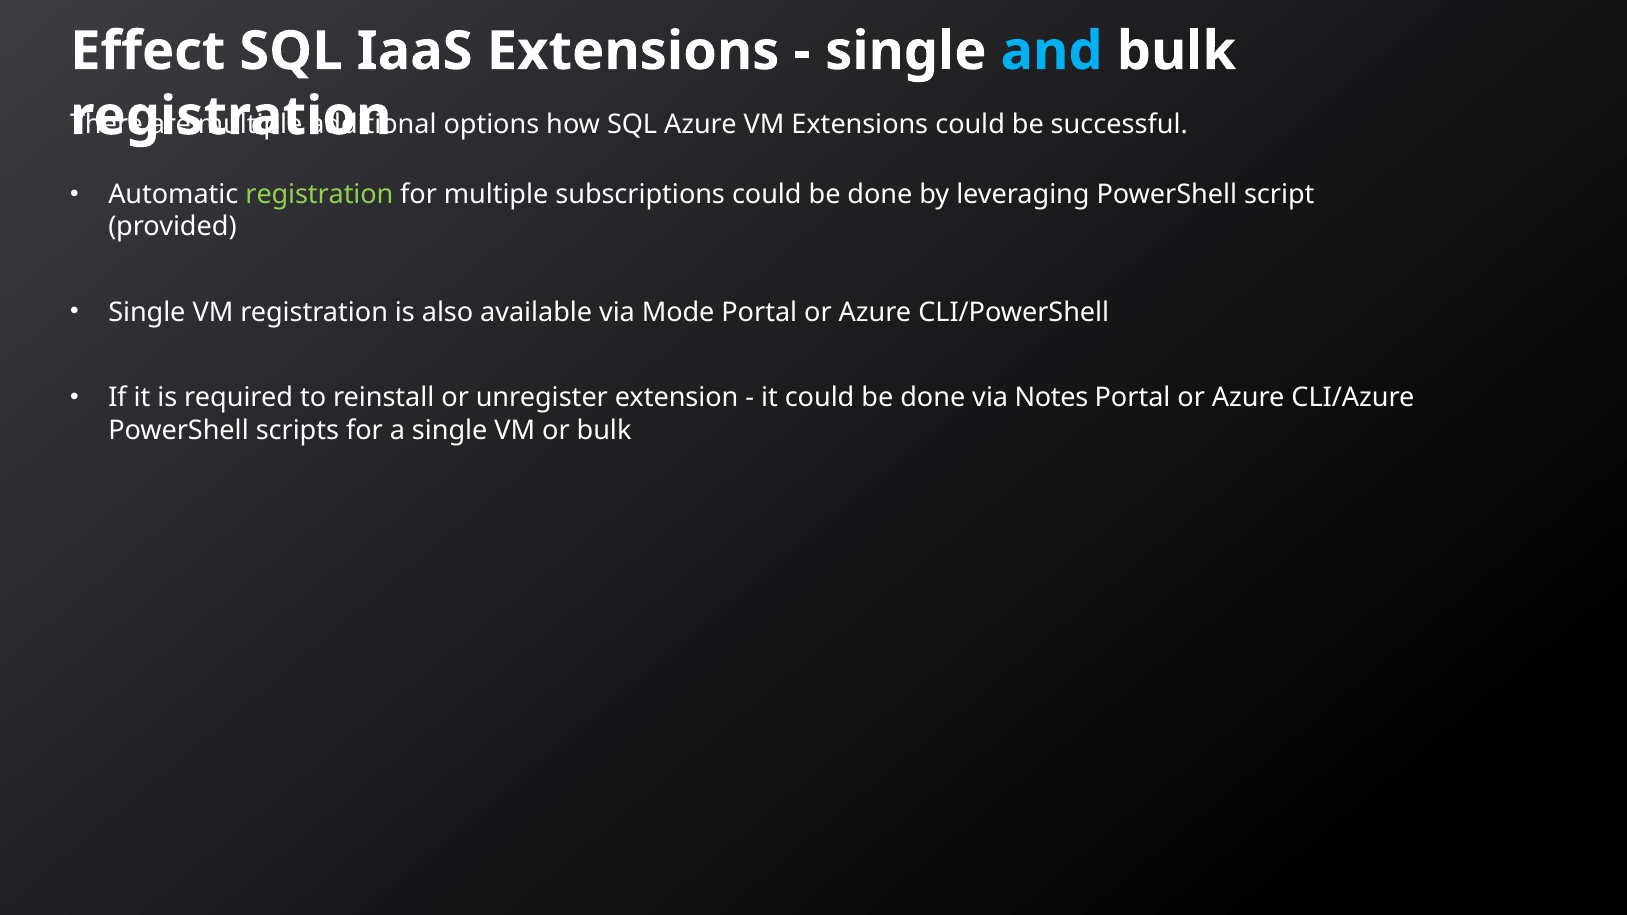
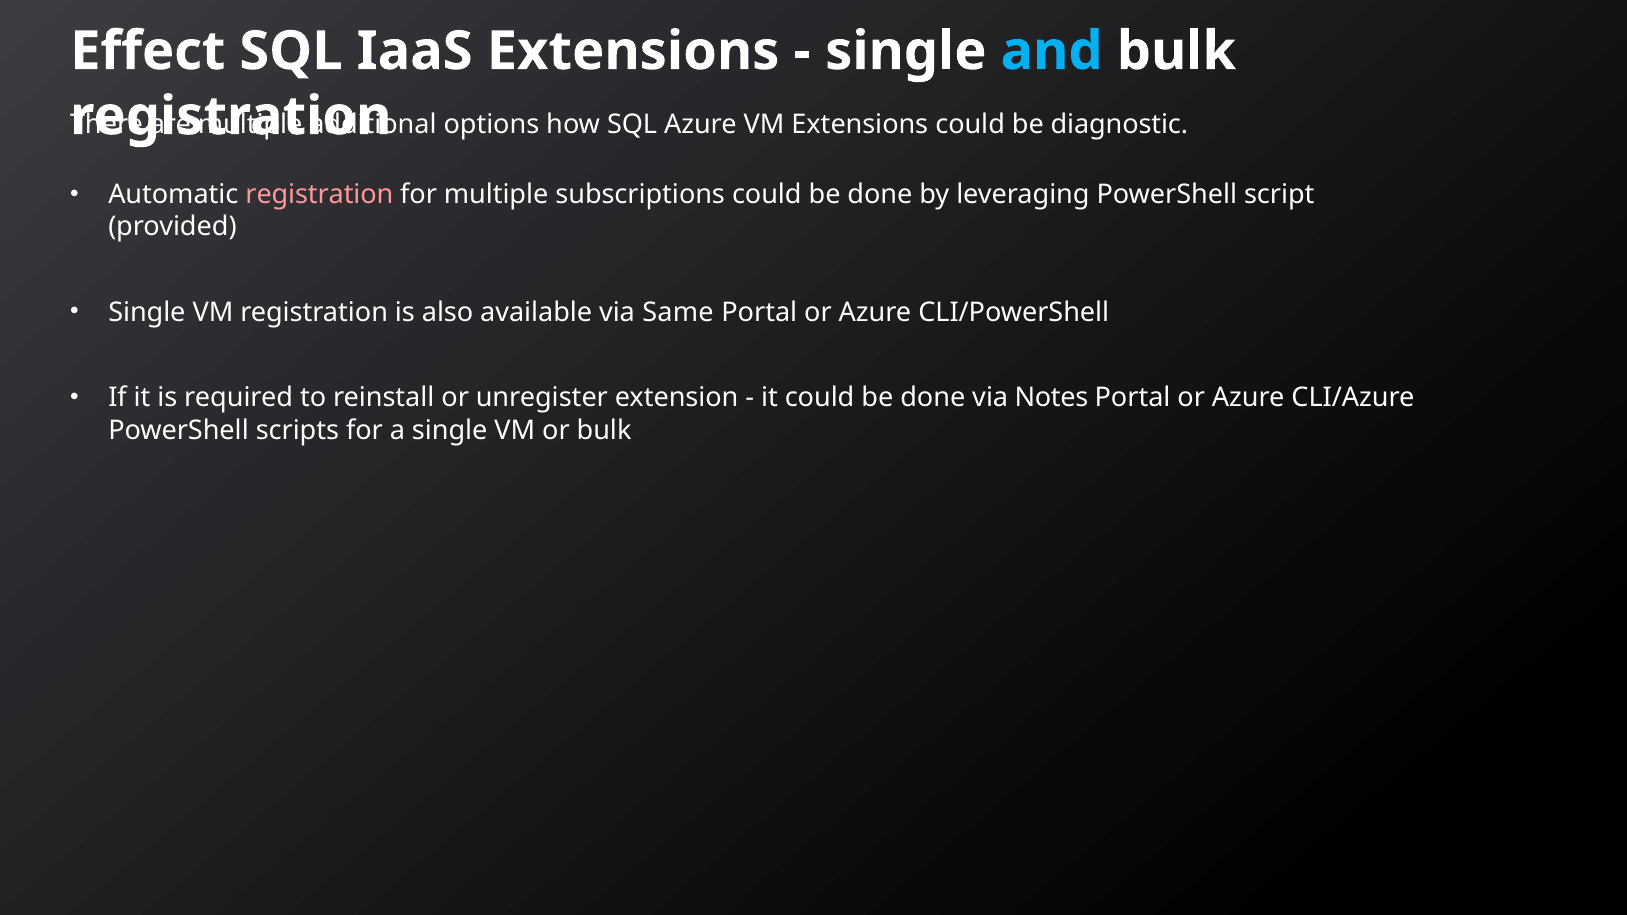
successful: successful -> diagnostic (1119, 125)
registration colour: light green -> pink (319, 195)
Mode: Mode -> Same (678, 313)
